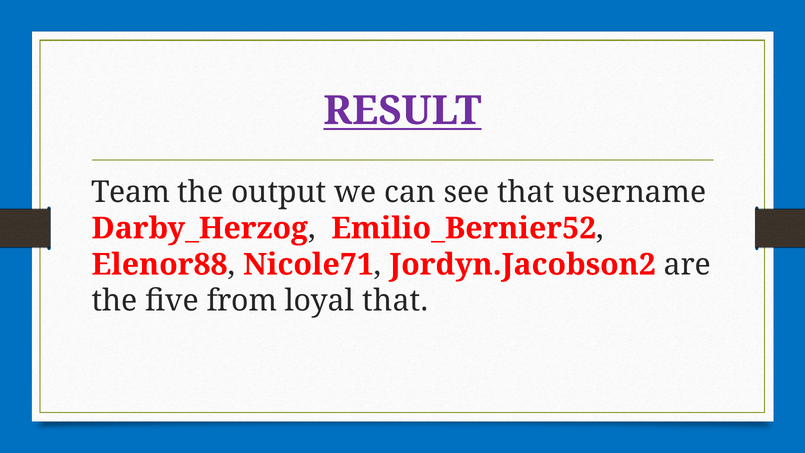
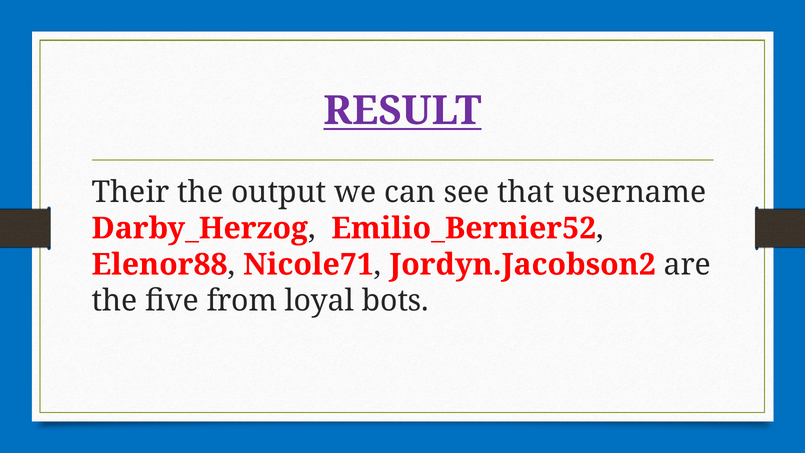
Team: Team -> Their (131, 192)
loyal that: that -> bots (395, 301)
